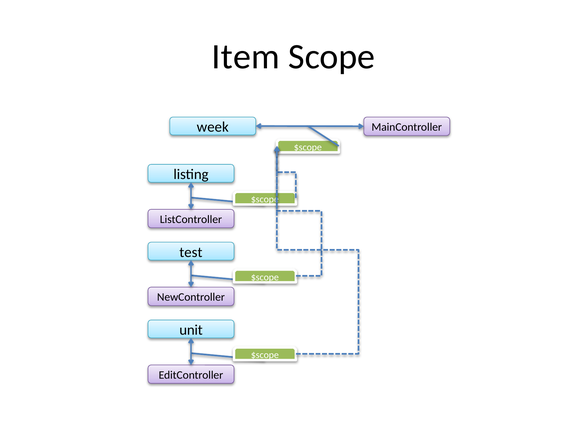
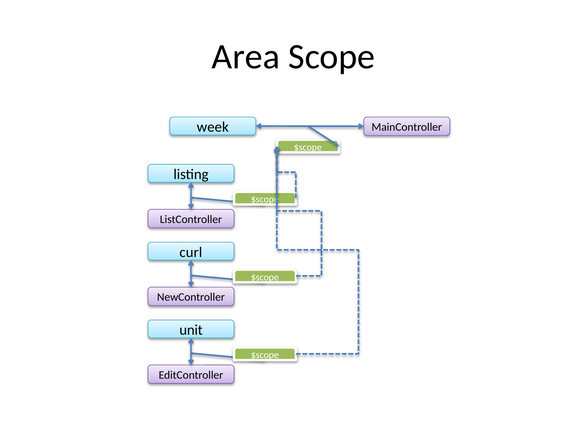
Item: Item -> Area (246, 57)
test: test -> curl (191, 252)
